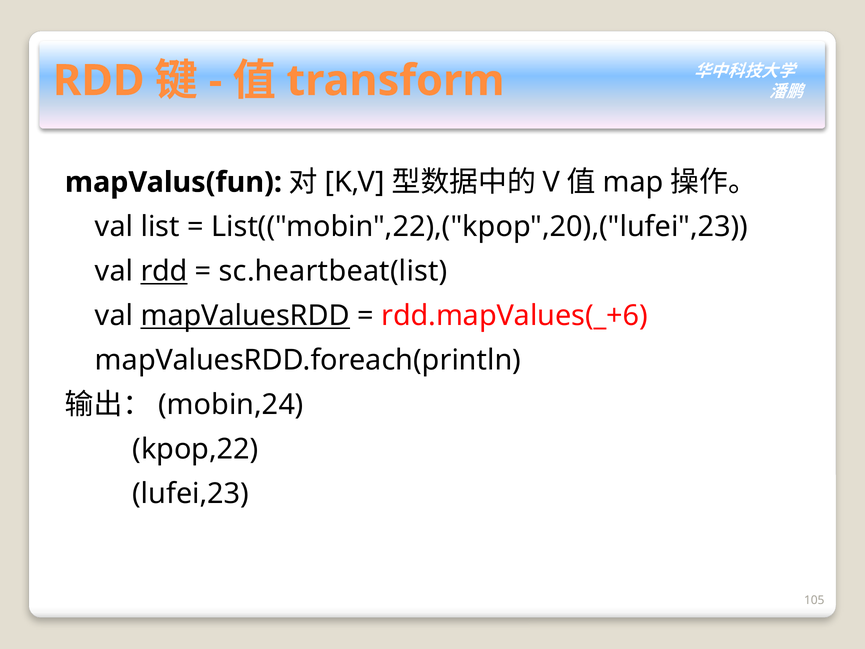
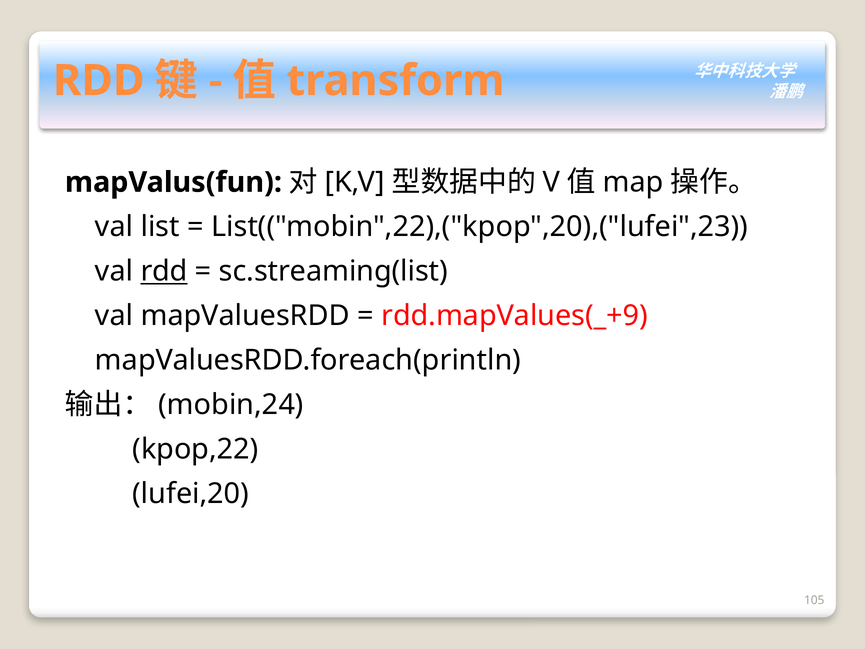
sc.heartbeat(list: sc.heartbeat(list -> sc.streaming(list (333, 271)
mapValuesRDD underline: present -> none (245, 316)
rdd.mapValues(_+6: rdd.mapValues(_+6 -> rdd.mapValues(_+9 (515, 316)
lufei,23: lufei,23 -> lufei,20 (191, 494)
